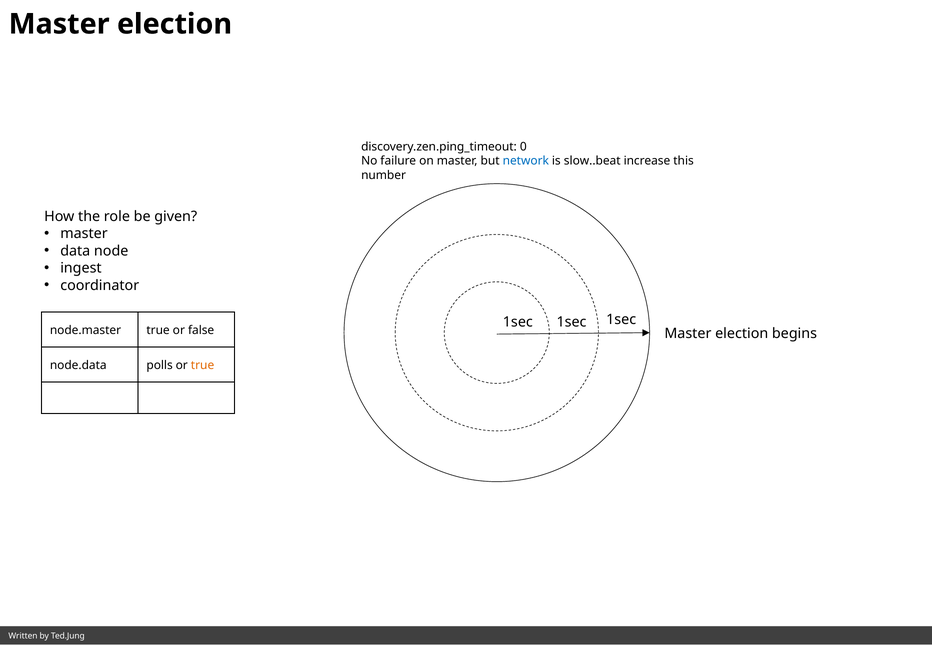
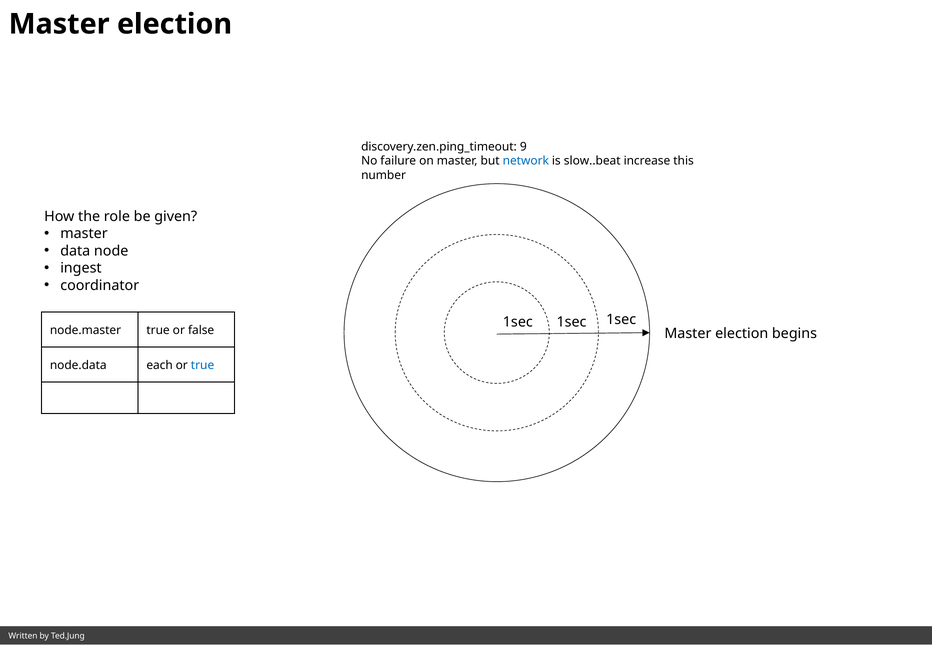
0: 0 -> 9 (523, 147)
polls: polls -> each (160, 365)
true colour: orange -> blue (203, 365)
